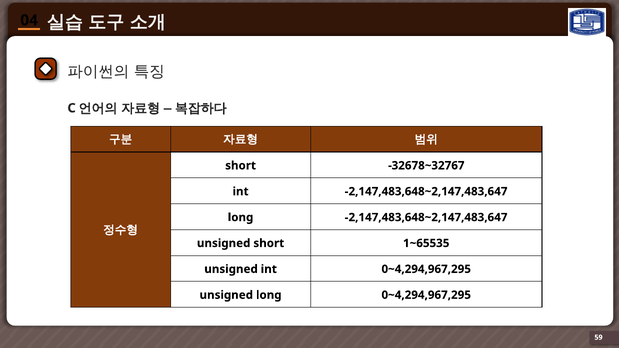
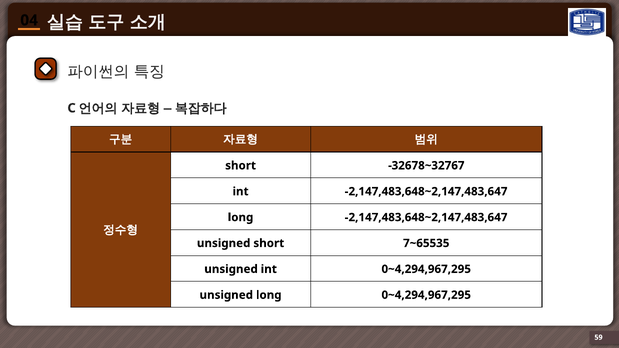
1~65535: 1~65535 -> 7~65535 (426, 243)
